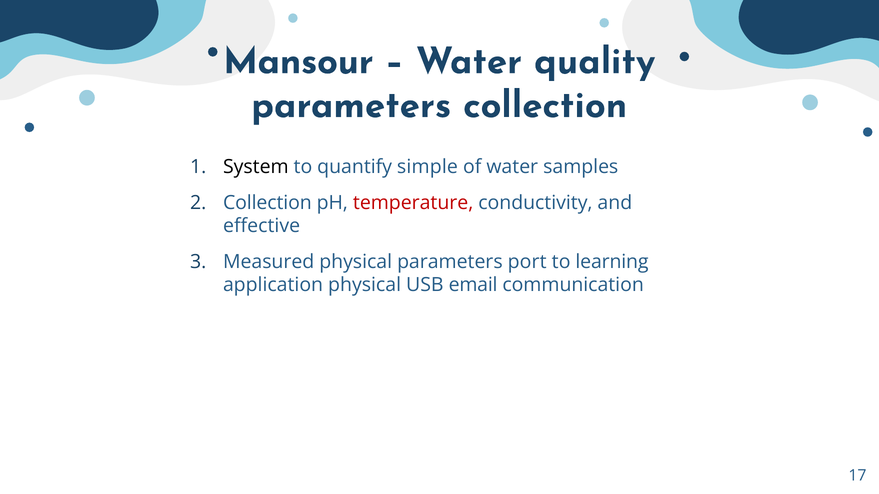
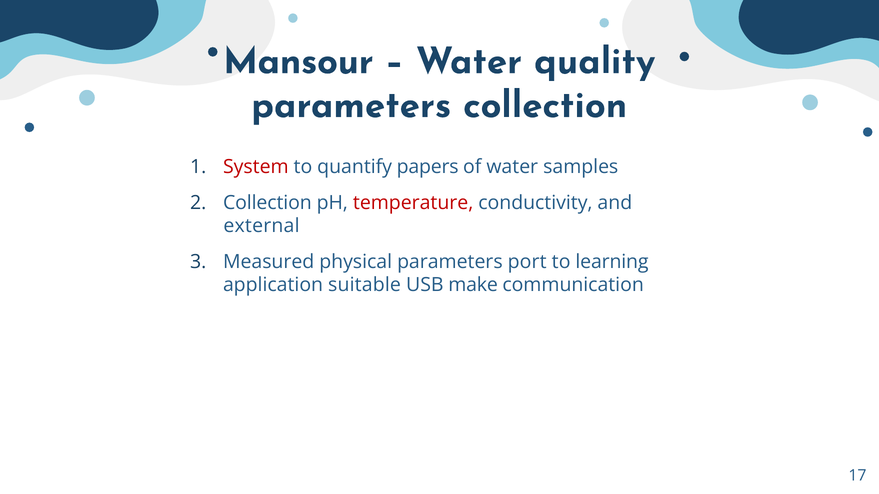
System colour: black -> red (256, 167)
simple: simple -> papers (428, 167)
effective: effective -> external (262, 226)
application physical: physical -> suitable (365, 285)
email: email -> make (473, 285)
